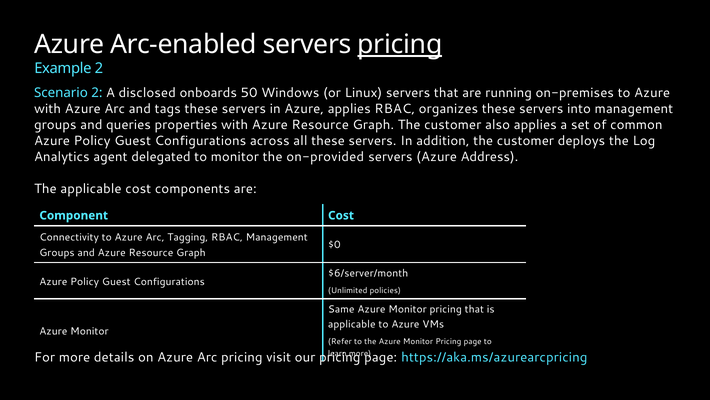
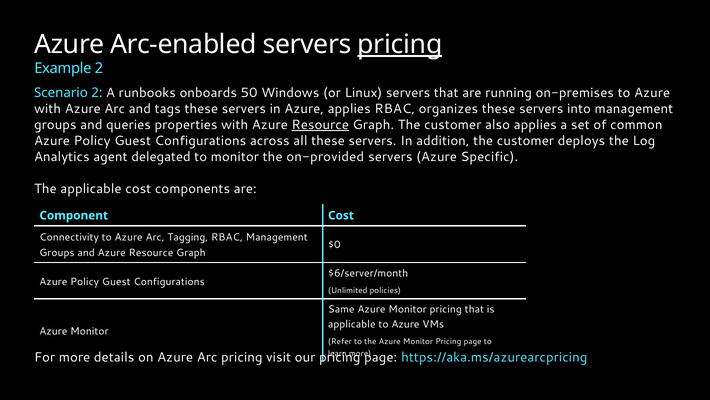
disclosed: disclosed -> runbooks (147, 92)
Resource underline: none -> present (320, 124)
Address: Address -> Specific (489, 156)
